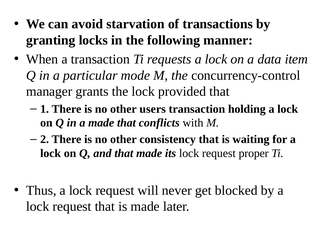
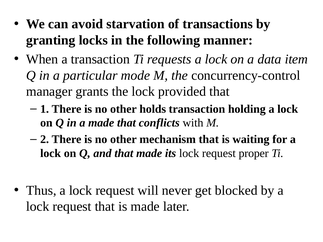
users: users -> holds (153, 109)
consistency: consistency -> mechanism (168, 140)
